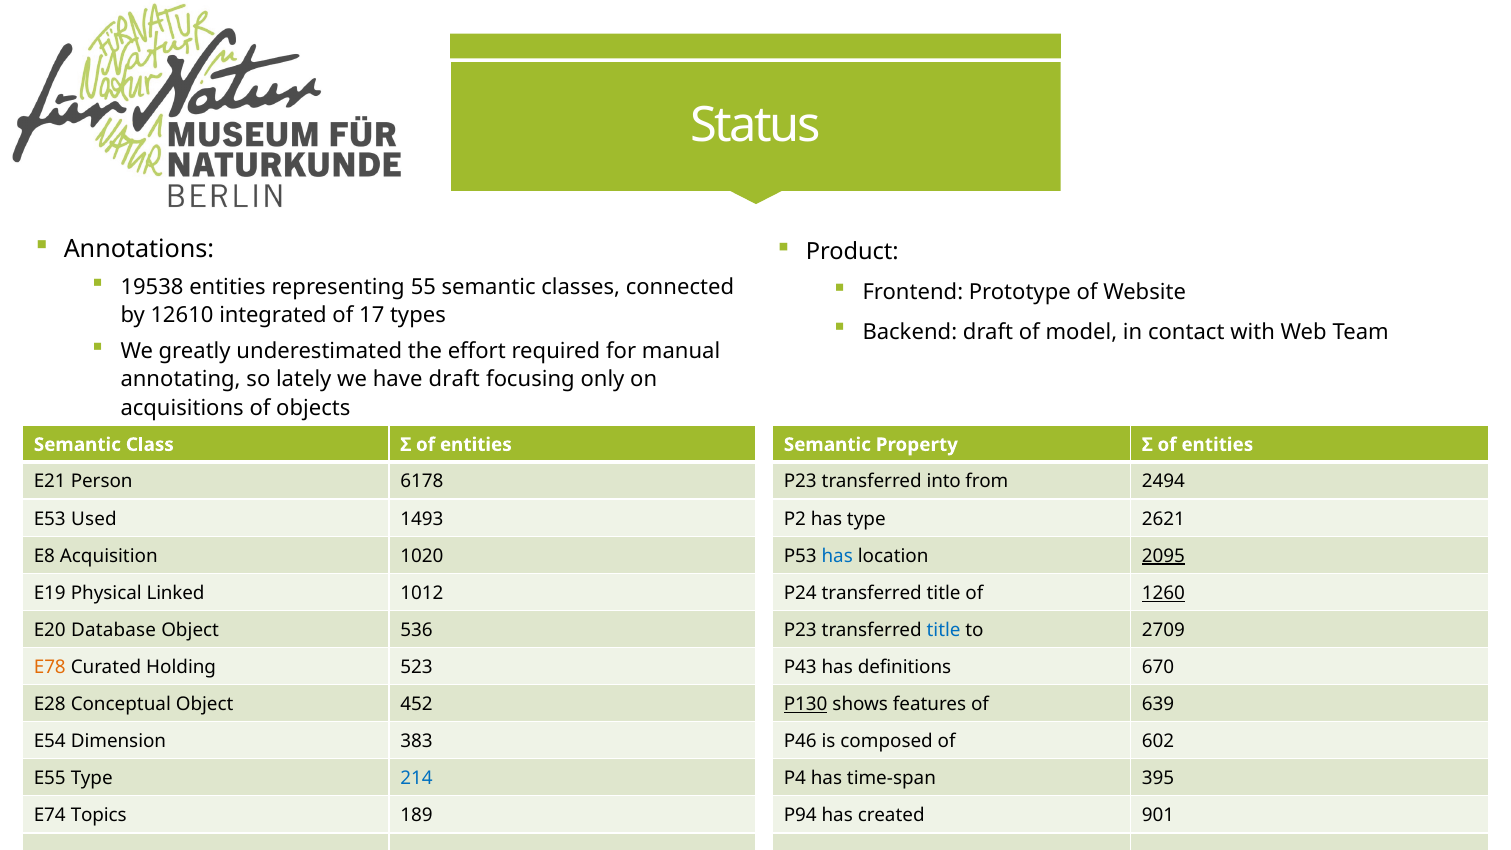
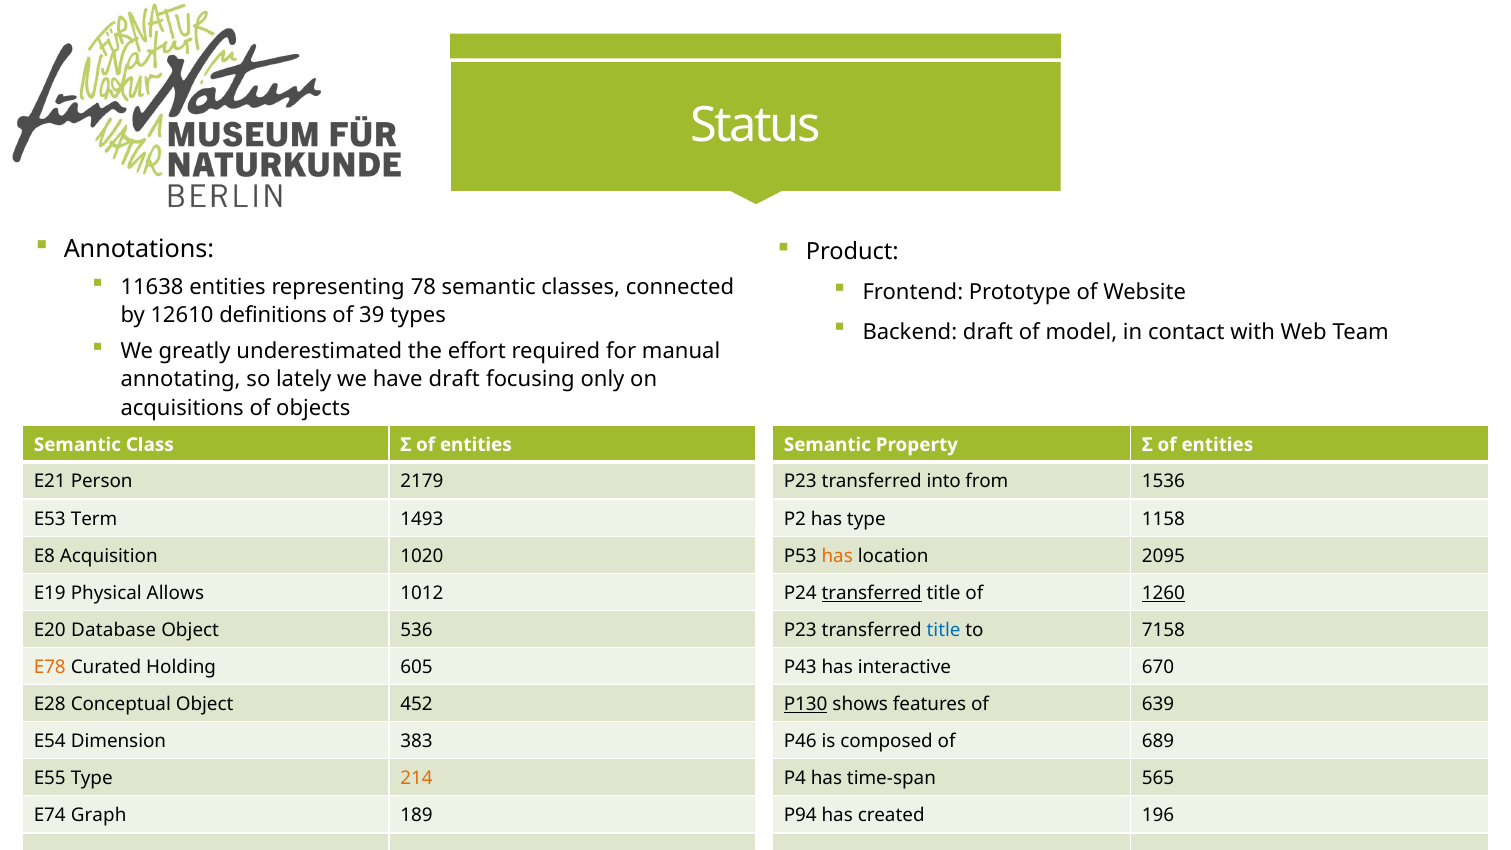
19538: 19538 -> 11638 (152, 287)
55: 55 -> 78 (423, 287)
integrated: integrated -> definitions (273, 315)
17: 17 -> 39 (372, 315)
6178: 6178 -> 2179 (422, 482)
2494: 2494 -> 1536 (1163, 482)
Used: Used -> Term (94, 519)
2621: 2621 -> 1158 (1163, 519)
has colour: blue -> orange (837, 556)
2095 underline: present -> none (1163, 556)
Linked: Linked -> Allows (175, 593)
transferred underline: none -> present (872, 593)
2709: 2709 -> 7158 (1163, 630)
523: 523 -> 605 (416, 667)
definitions: definitions -> interactive (904, 667)
602: 602 -> 689 (1158, 741)
214 colour: blue -> orange (416, 778)
395: 395 -> 565 (1158, 778)
Topics: Topics -> Graph (99, 815)
901: 901 -> 196 (1158, 815)
